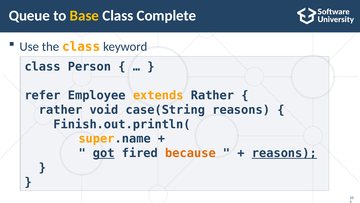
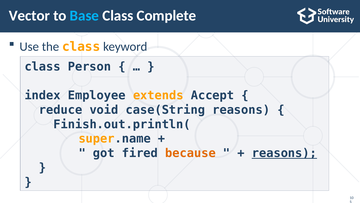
Queue: Queue -> Vector (29, 16)
Base colour: yellow -> light blue (84, 16)
refer: refer -> index (43, 95)
extends Rather: Rather -> Accept (212, 95)
rather: rather -> reduce (61, 110)
got underline: present -> none (104, 153)
